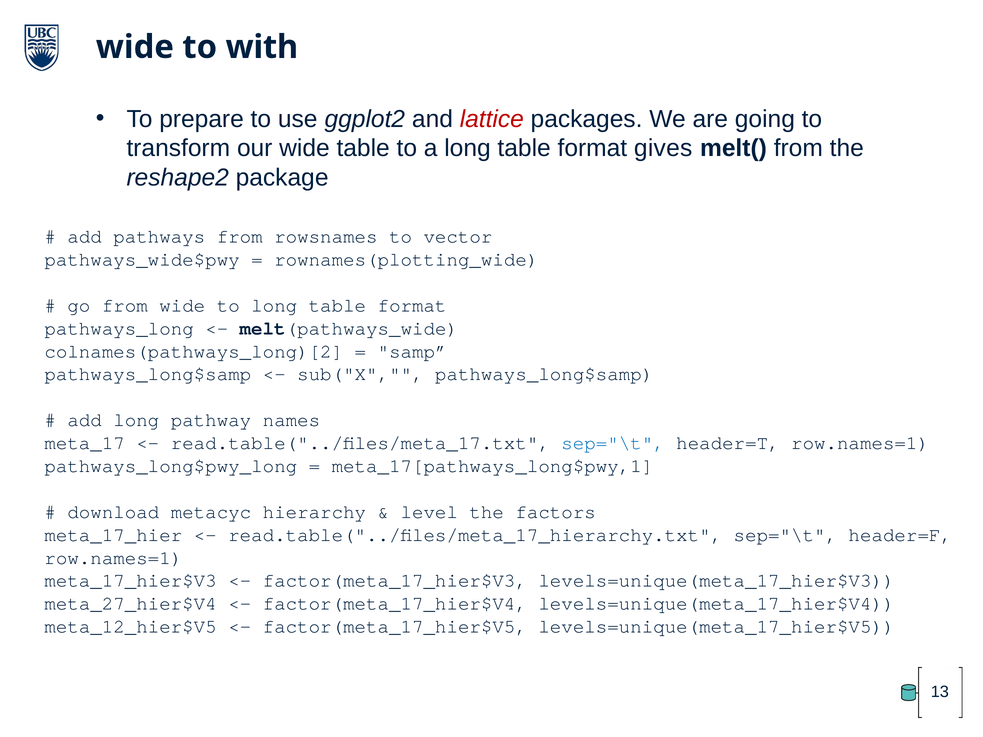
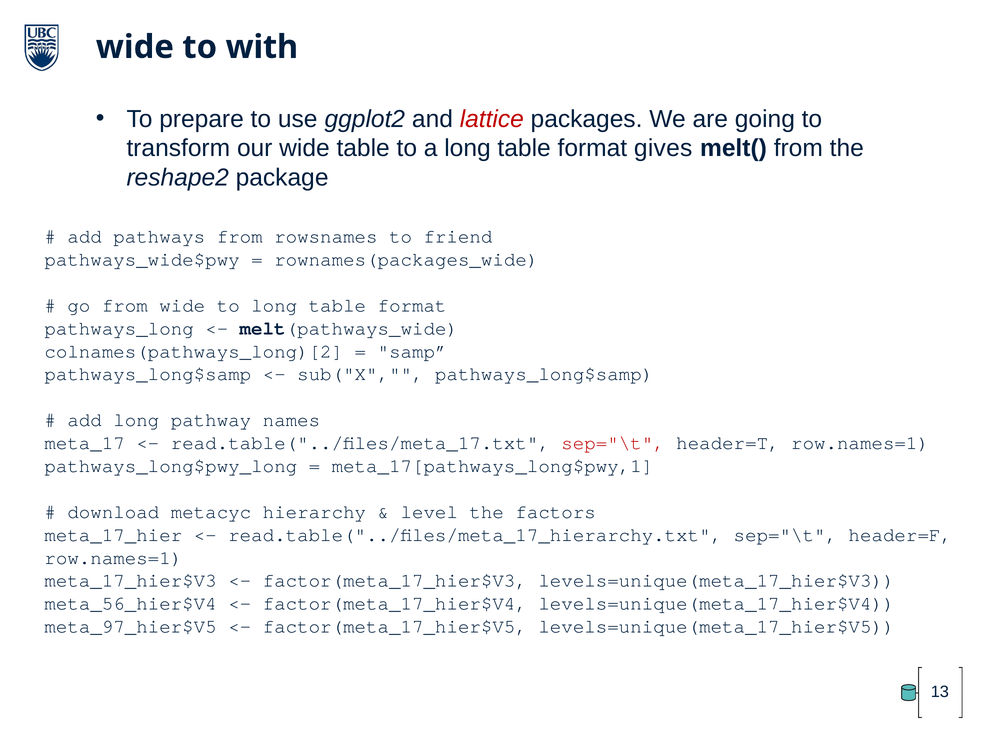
vector: vector -> friend (458, 237)
rownames(plotting_wide: rownames(plotting_wide -> rownames(packages_wide (406, 260)
sep="\t colour: blue -> red (613, 443)
meta_27_hier$V4: meta_27_hier$V4 -> meta_56_hier$V4 (131, 604)
meta_12_hier$V5: meta_12_hier$V5 -> meta_97_hier$V5 (131, 627)
